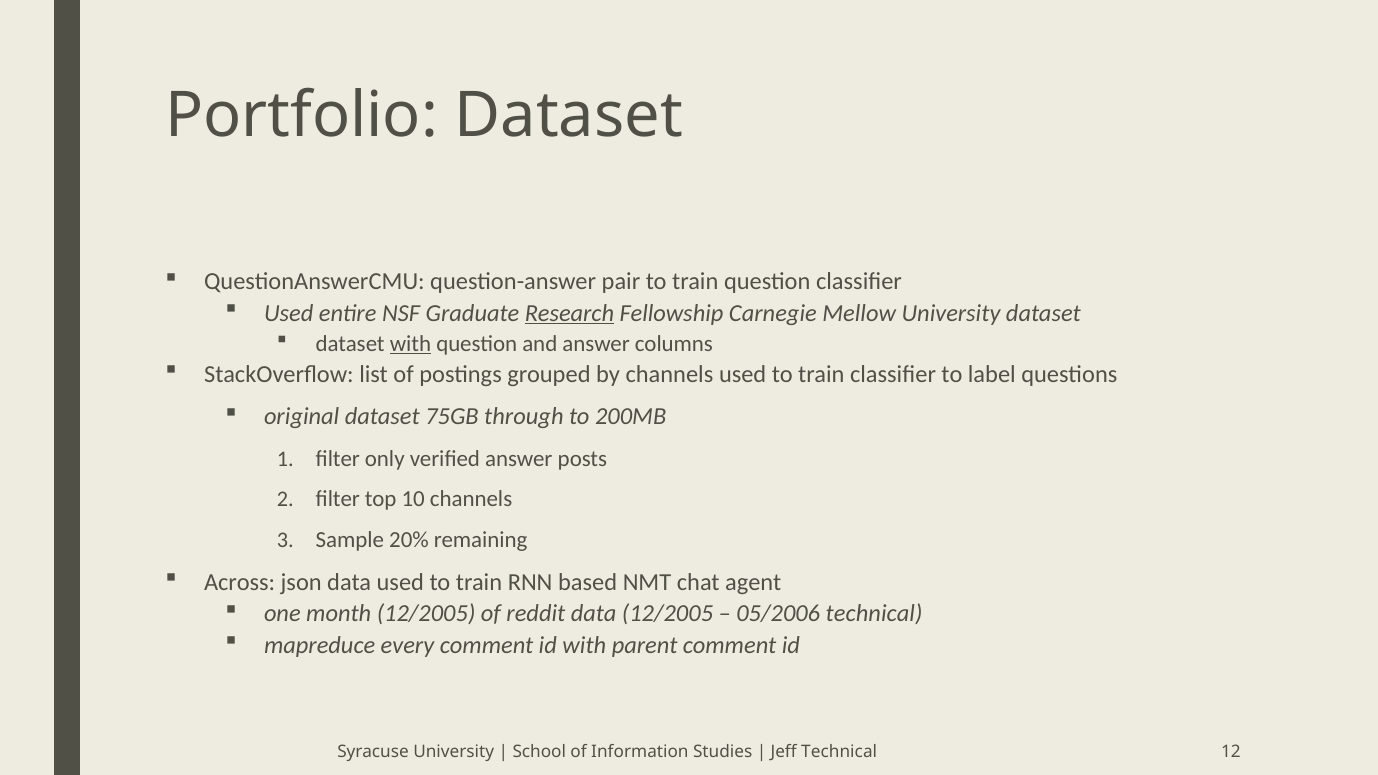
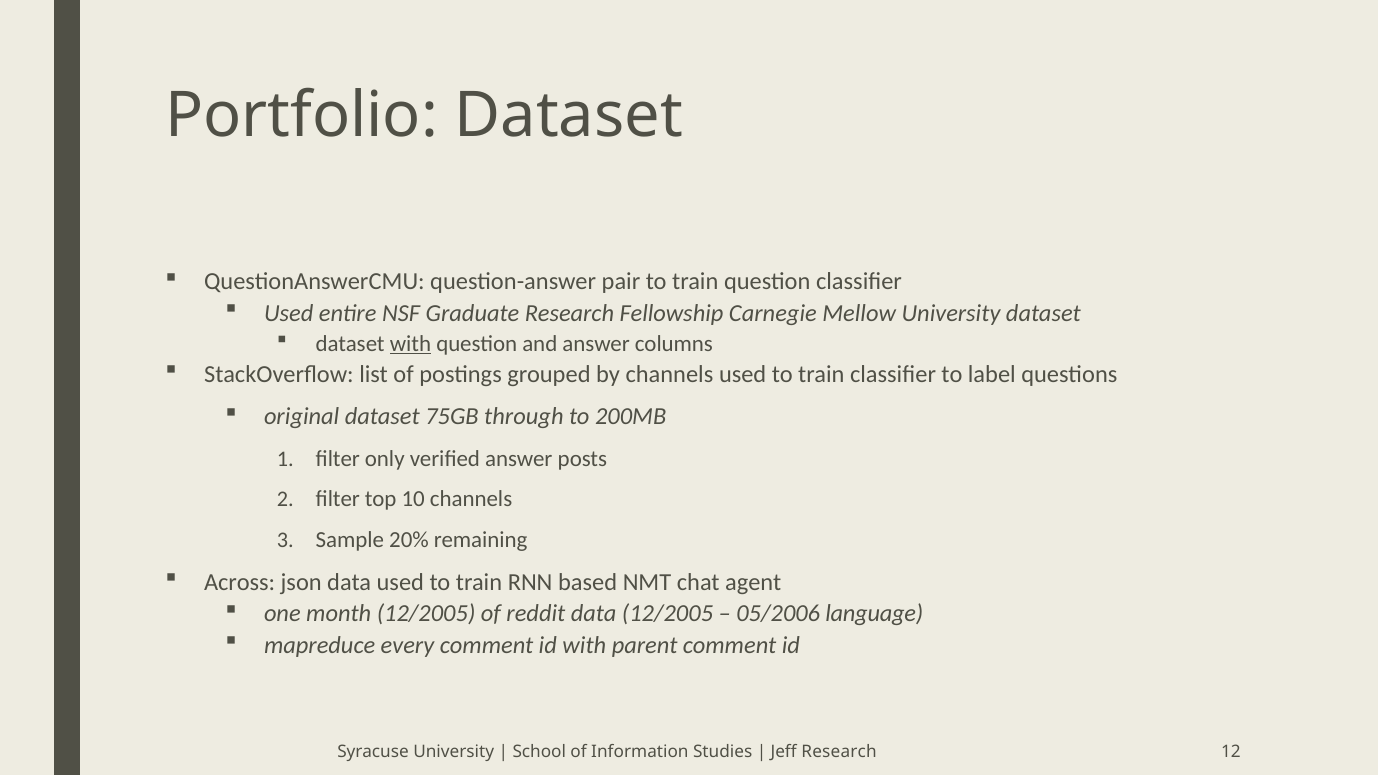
Research underline: present -> none (569, 313)
05/2006 technical: technical -> language (874, 614)
Jeff Technical: Technical -> Research (839, 752)
